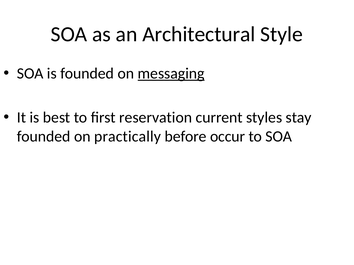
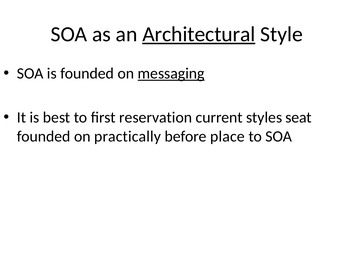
Architectural underline: none -> present (199, 34)
stay: stay -> seat (299, 118)
occur: occur -> place (227, 137)
